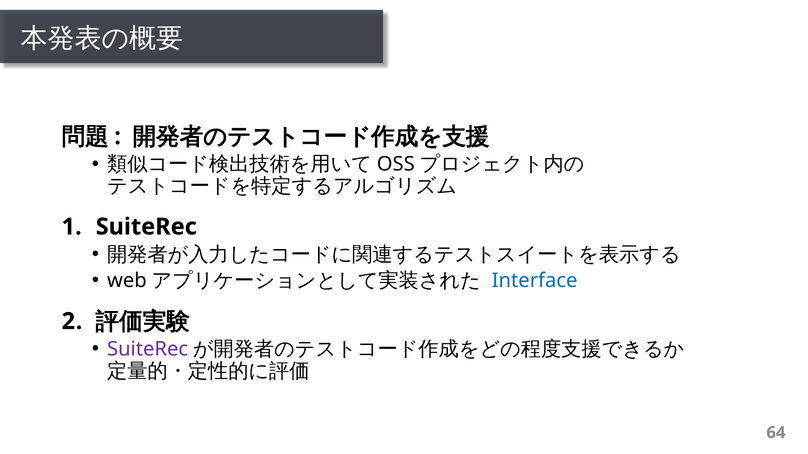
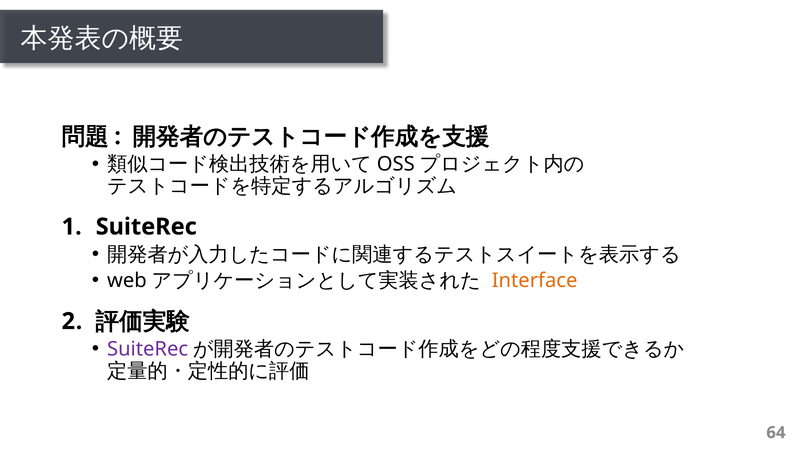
Interface colour: blue -> orange (535, 281)
